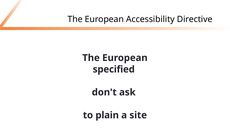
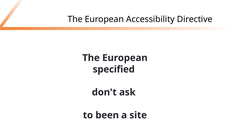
plain: plain -> been (107, 116)
